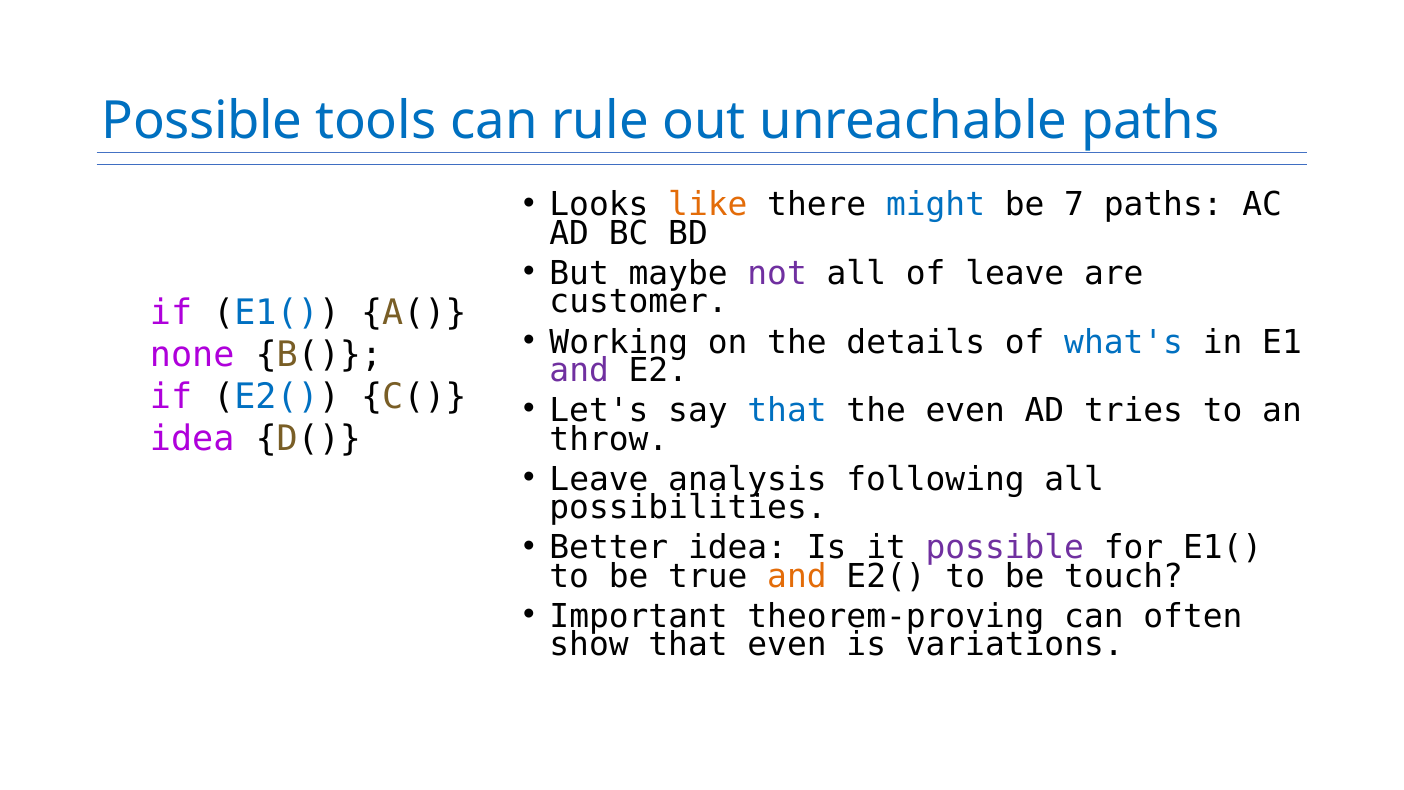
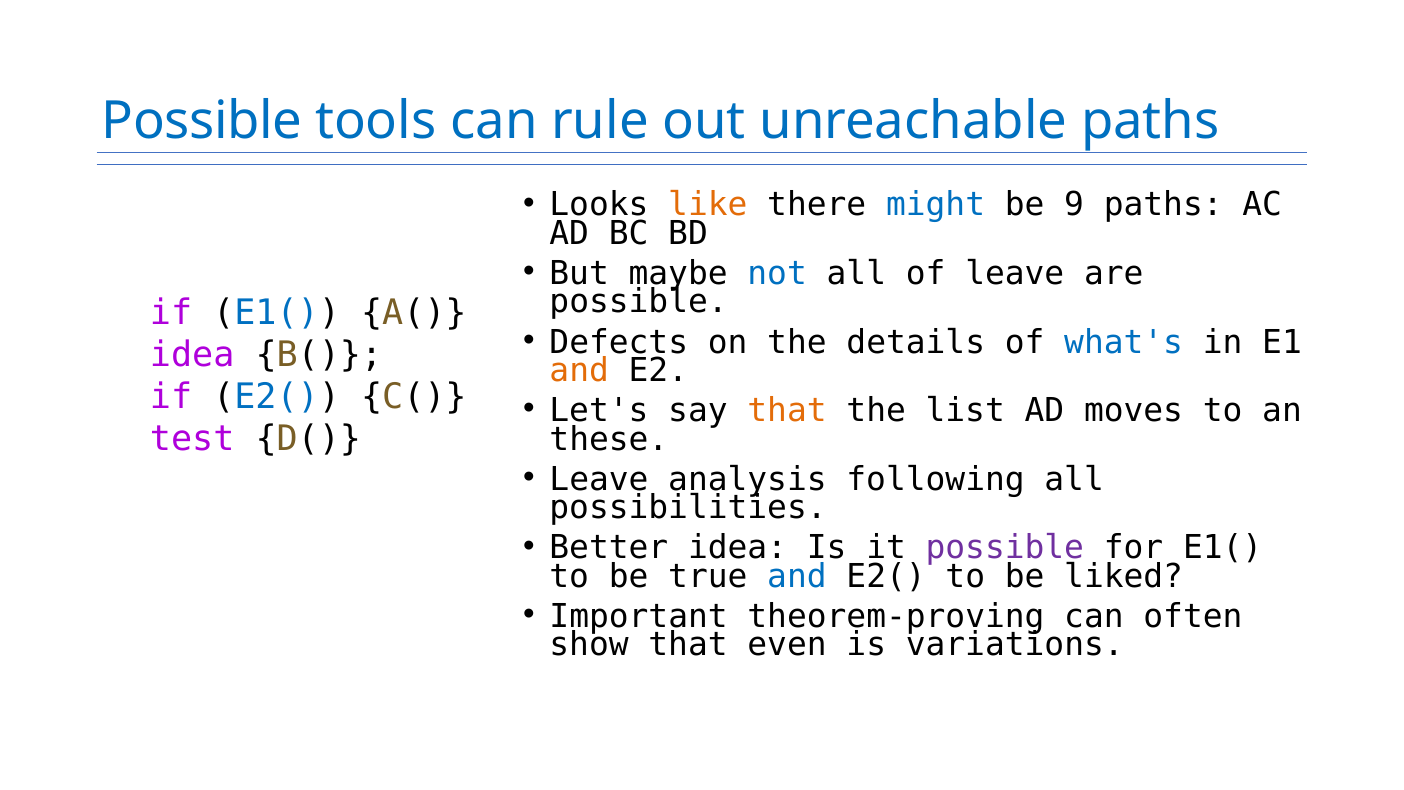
7: 7 -> 9 (1074, 205)
not colour: purple -> blue (777, 274)
customer: customer -> possible (639, 302)
Working: Working -> Defects (619, 342)
none: none -> idea (192, 355)
and colour: purple -> orange (579, 371)
that colour: blue -> orange (787, 411)
the even: even -> list (965, 411)
tries: tries -> moves (1134, 411)
idea: idea -> test (192, 439)
throw: throw -> these (609, 439)
and colour: orange -> blue (797, 576)
touch: touch -> liked (1124, 576)
